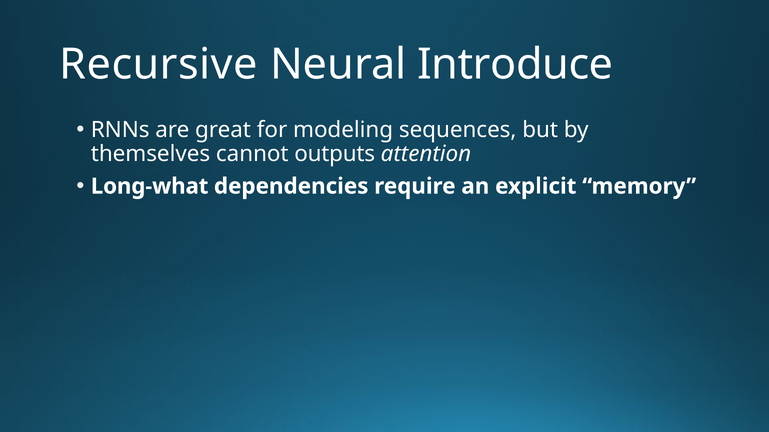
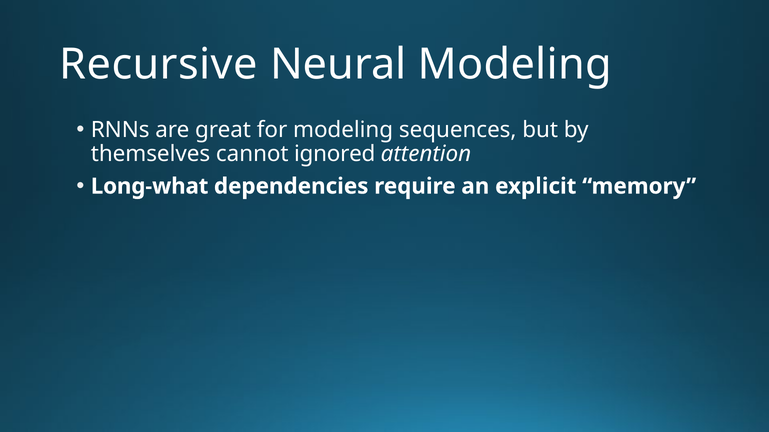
Neural Introduce: Introduce -> Modeling (515, 65)
outputs: outputs -> ignored (335, 154)
